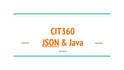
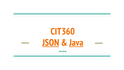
Java underline: none -> present (76, 43)
